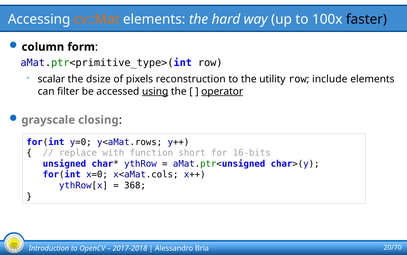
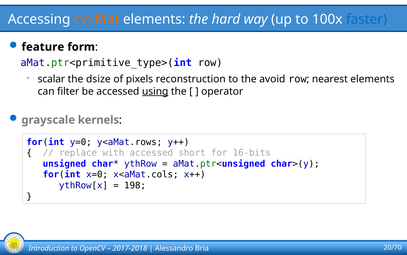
faster colour: black -> blue (366, 19)
column: column -> feature (43, 47)
utility: utility -> avoid (272, 79)
include: include -> nearest (330, 79)
operator underline: present -> none (222, 91)
closing: closing -> kernels (98, 120)
with function: function -> accessed (151, 153)
368: 368 -> 198 (135, 185)
